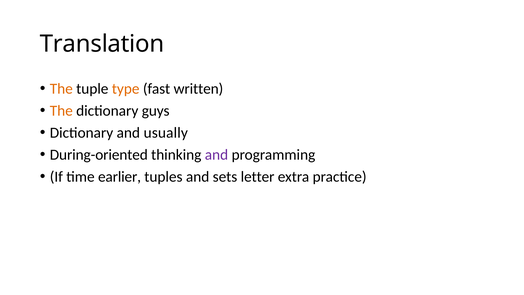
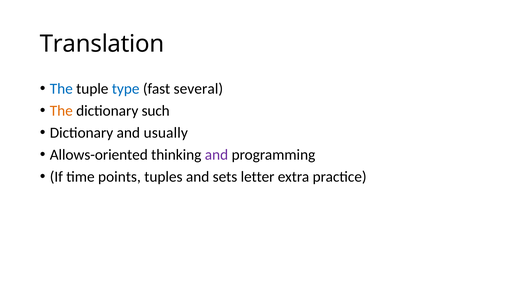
The colour: orange -> blue (61, 89)
type colour: orange -> blue (126, 89)
written: written -> several (198, 89)
guys: guys -> such (156, 111)
During-oriented: During-oriented -> Allows-oriented (99, 155)
earlier: earlier -> points (119, 176)
